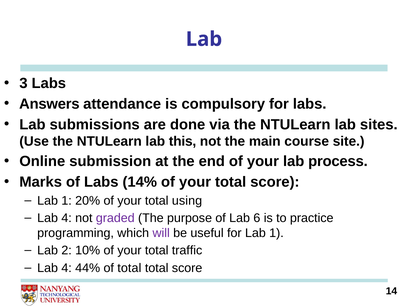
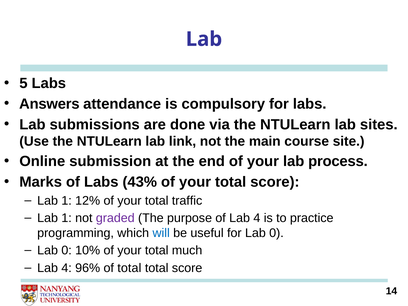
3: 3 -> 5 (23, 83)
this: this -> link (183, 141)
14%: 14% -> 43% (140, 182)
20%: 20% -> 12% (88, 201)
using: using -> traffic (187, 201)
4: 4 -> 1 (67, 218)
of Lab 6: 6 -> 4 (257, 218)
will colour: purple -> blue (161, 233)
for Lab 1: 1 -> 0 (276, 233)
2: 2 -> 0 (67, 251)
traffic: traffic -> much (187, 251)
44%: 44% -> 96% (88, 268)
